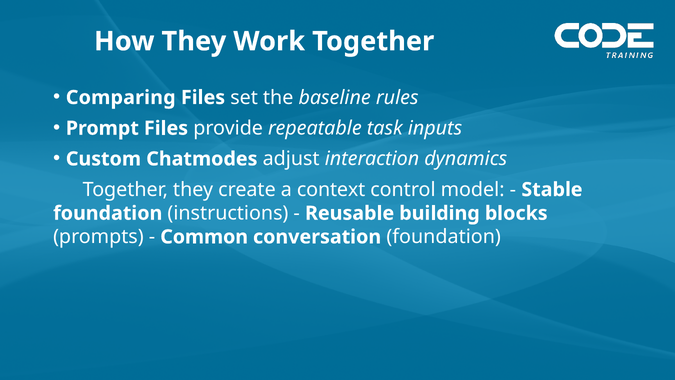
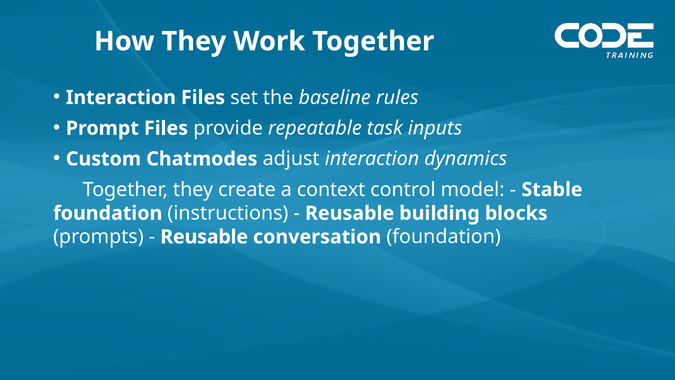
Comparing: Comparing -> Interaction (121, 97)
Common: Common -> Reusable (204, 237)
